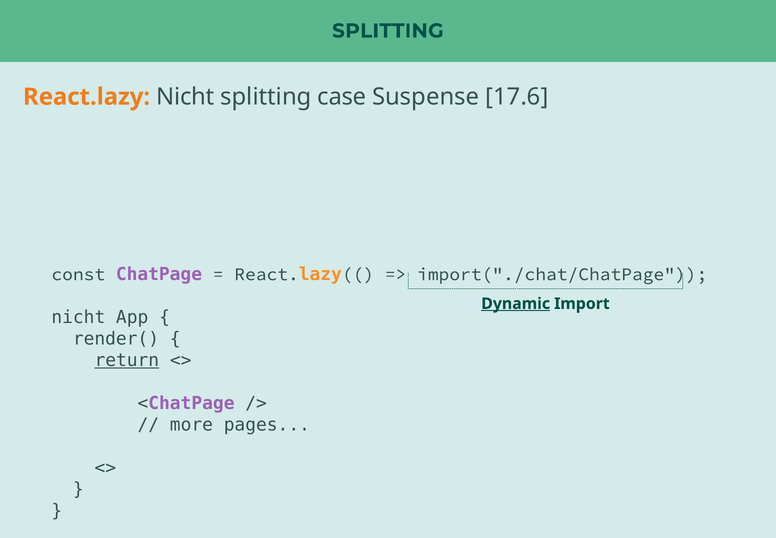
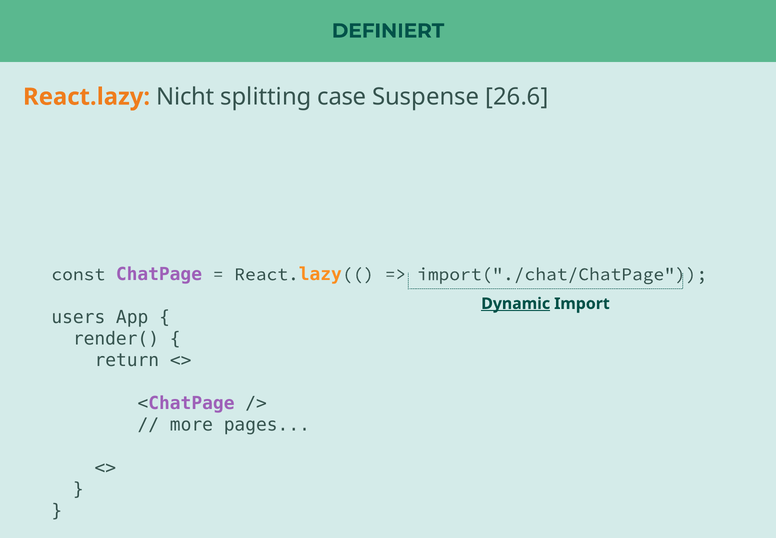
SPLITTING: SPLITTING -> DEFINIERT (388, 31)
17.6: 17.6 -> 26.6 (517, 97)
nicht: nicht -> users (78, 317)
return underline: present -> none (127, 360)
